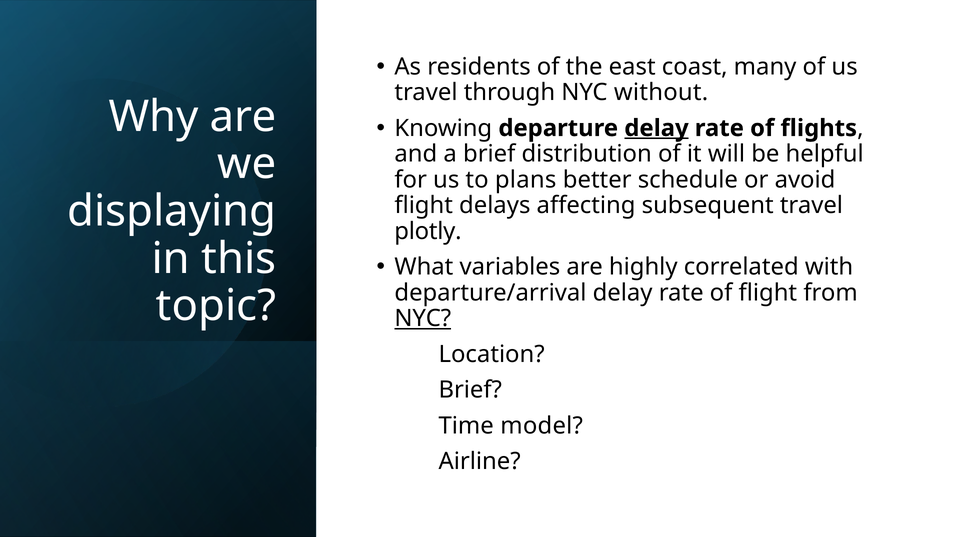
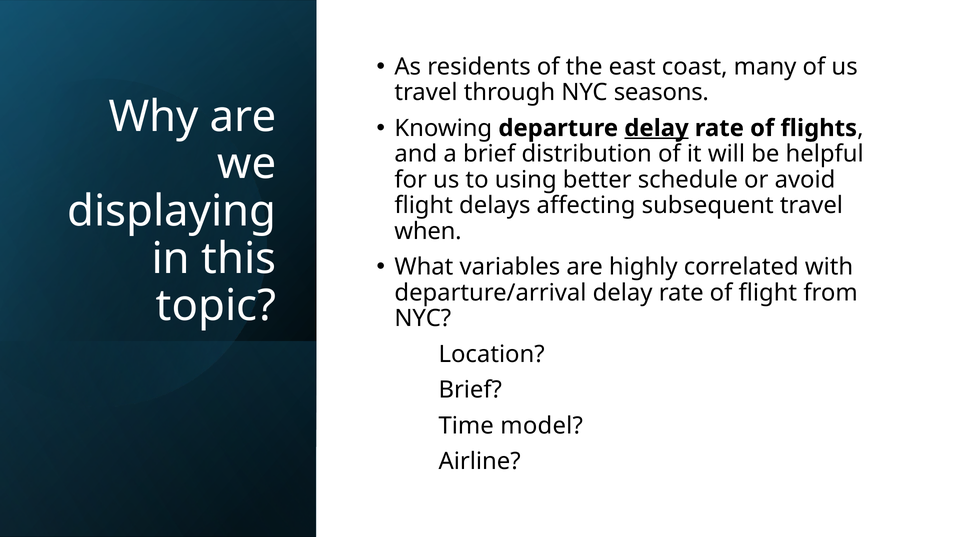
without: without -> seasons (661, 93)
plans: plans -> using (526, 180)
plotly: plotly -> when (428, 231)
NYC underline: present -> none (423, 319)
